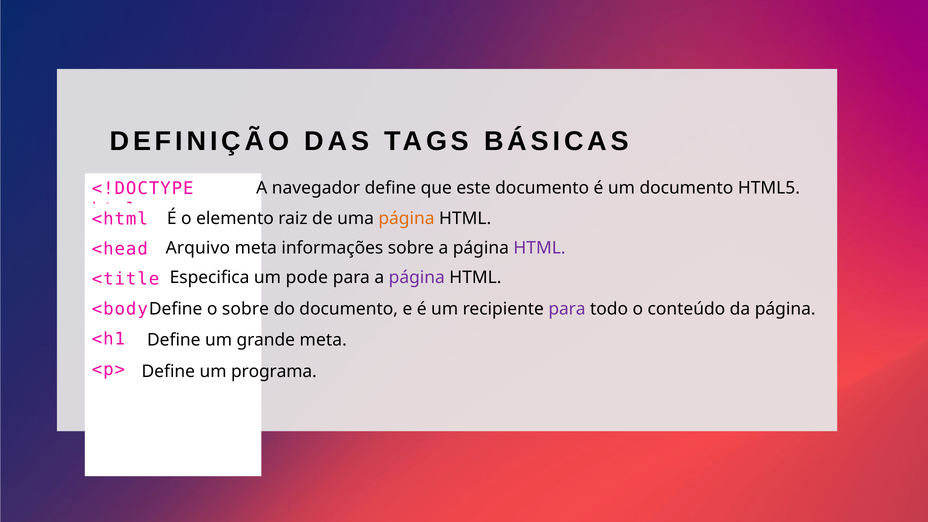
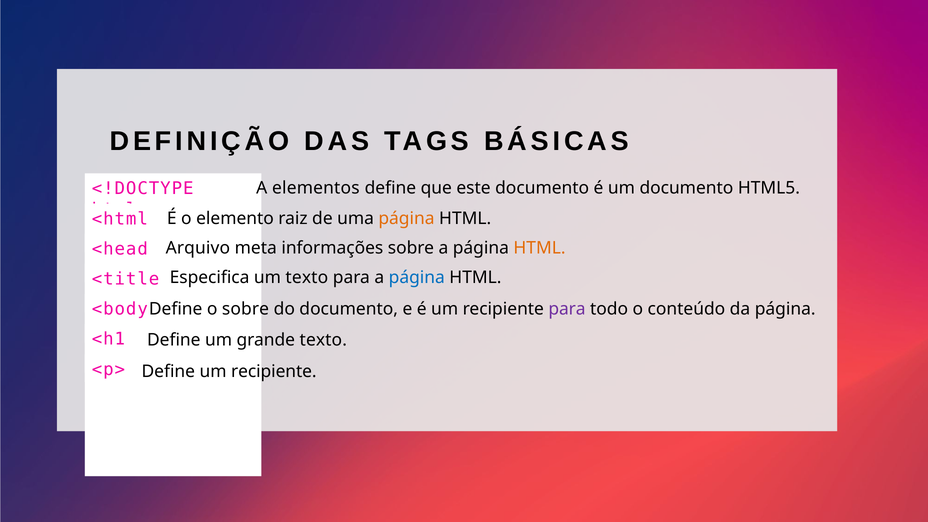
navegador: navegador -> elementos (316, 188)
HTML colour: purple -> orange (540, 248)
um pode: pode -> texto (307, 278)
página colour: purple -> blue (417, 278)
grande meta: meta -> texto (323, 340)
Define um programa: programa -> recipiente (274, 372)
